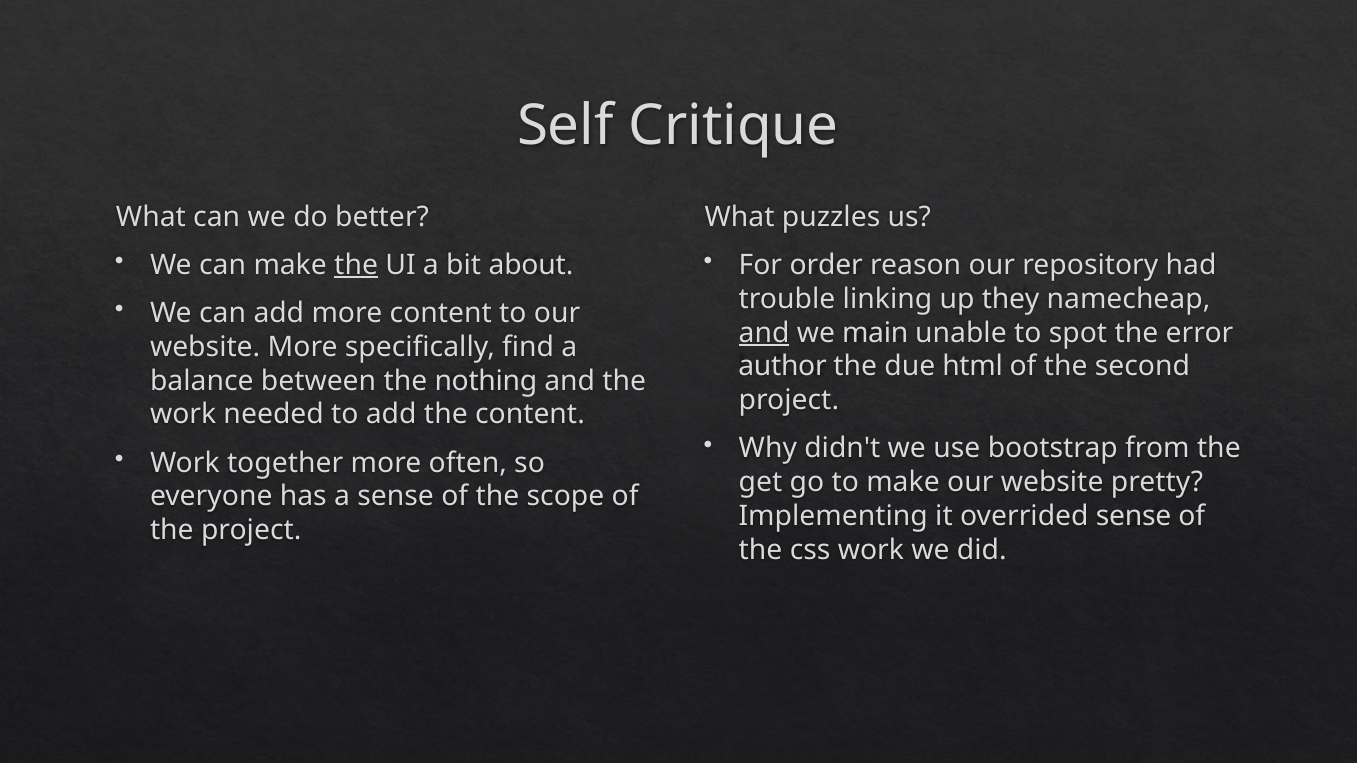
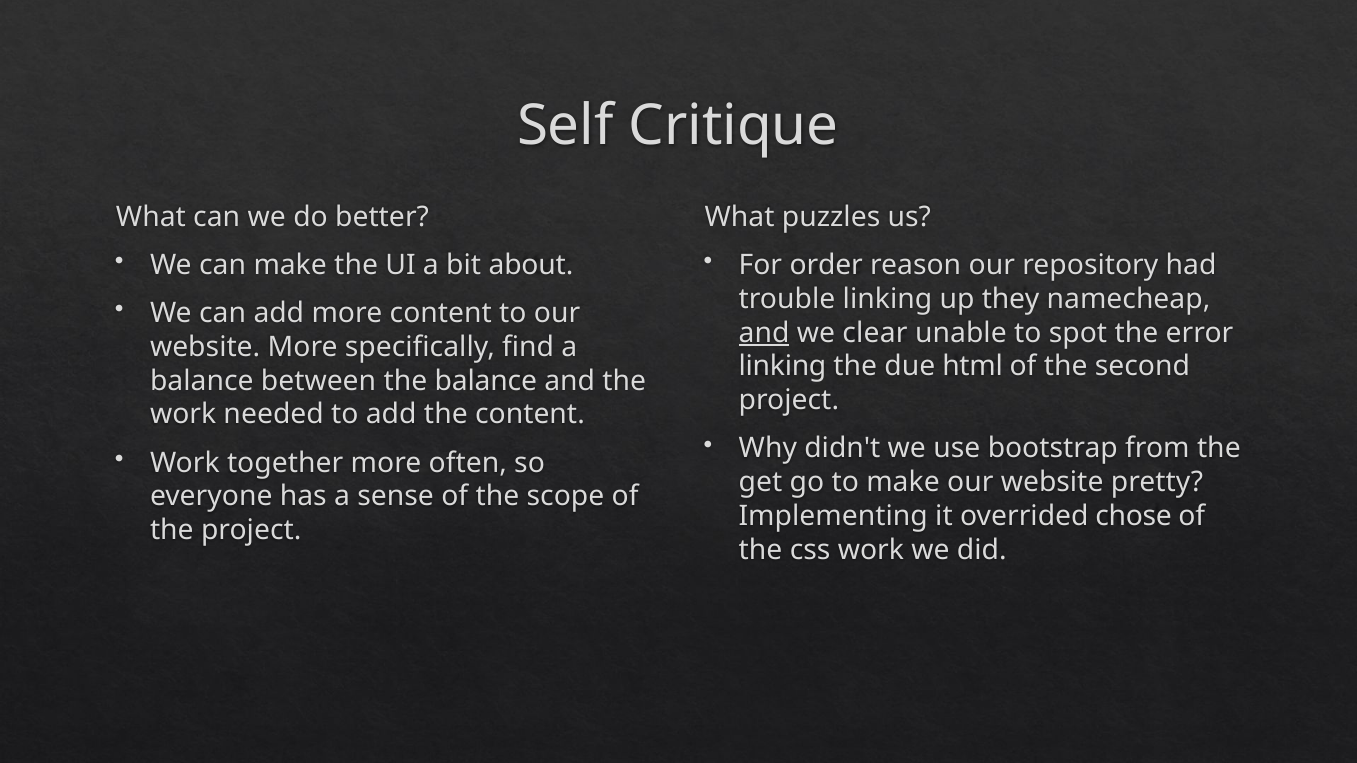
the underline: present -> none (356, 265)
main: main -> clear (875, 333)
author: author -> linking (783, 367)
the nothing: nothing -> balance (486, 381)
overrided sense: sense -> chose (1134, 517)
